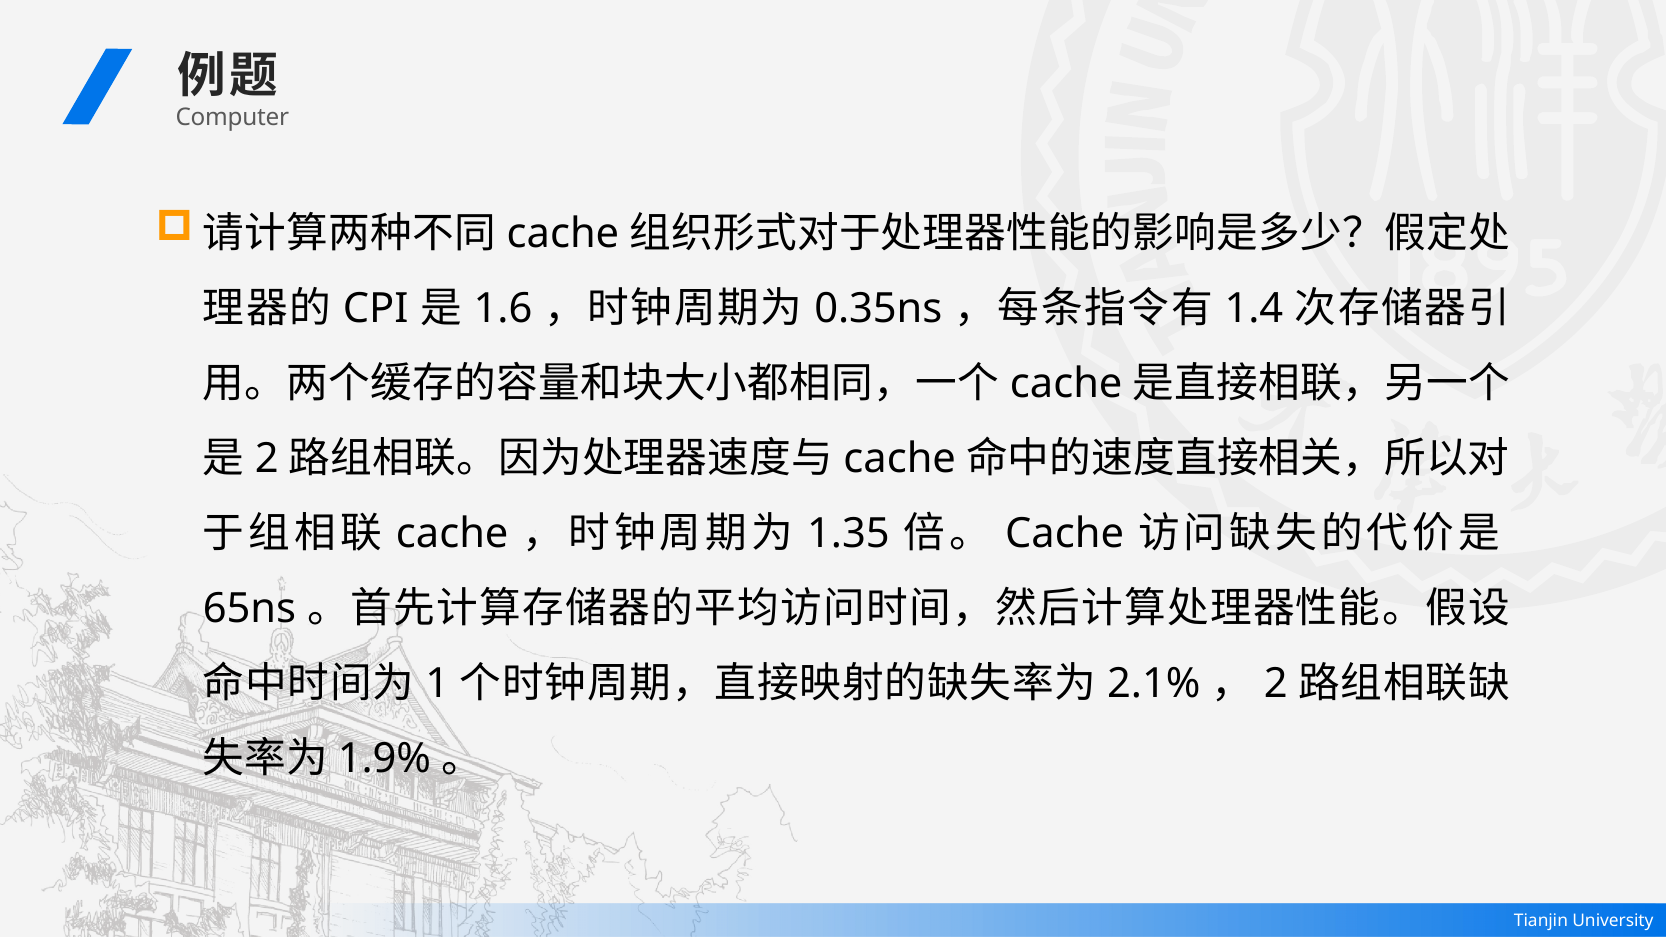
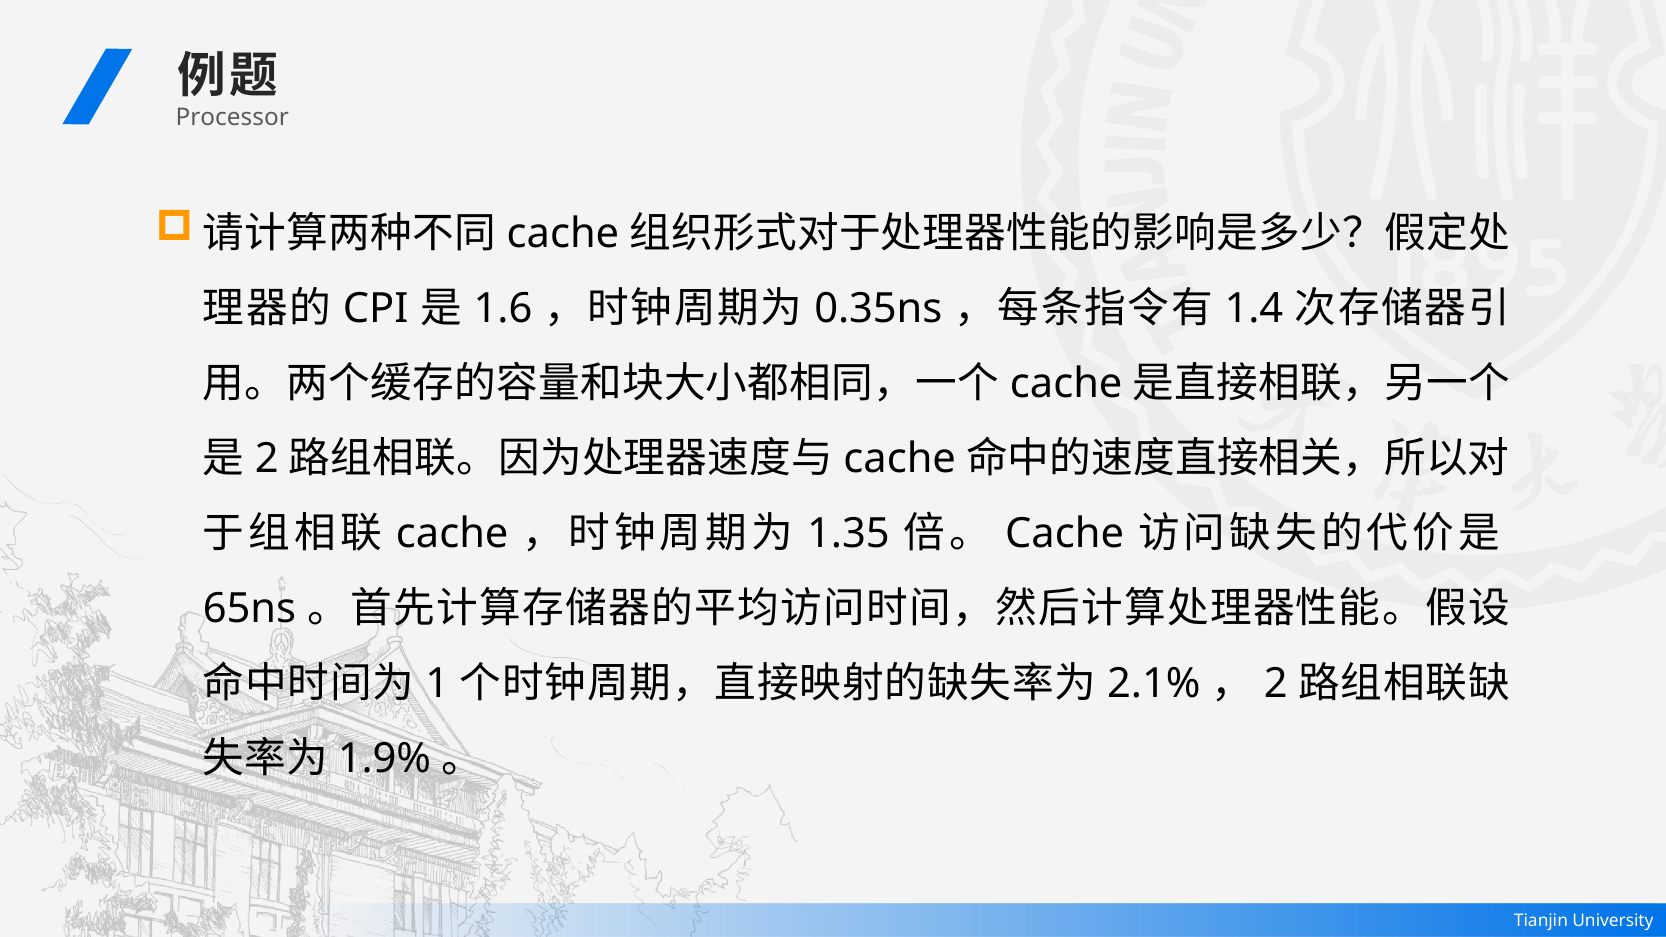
Computer: Computer -> Processor (232, 118)
